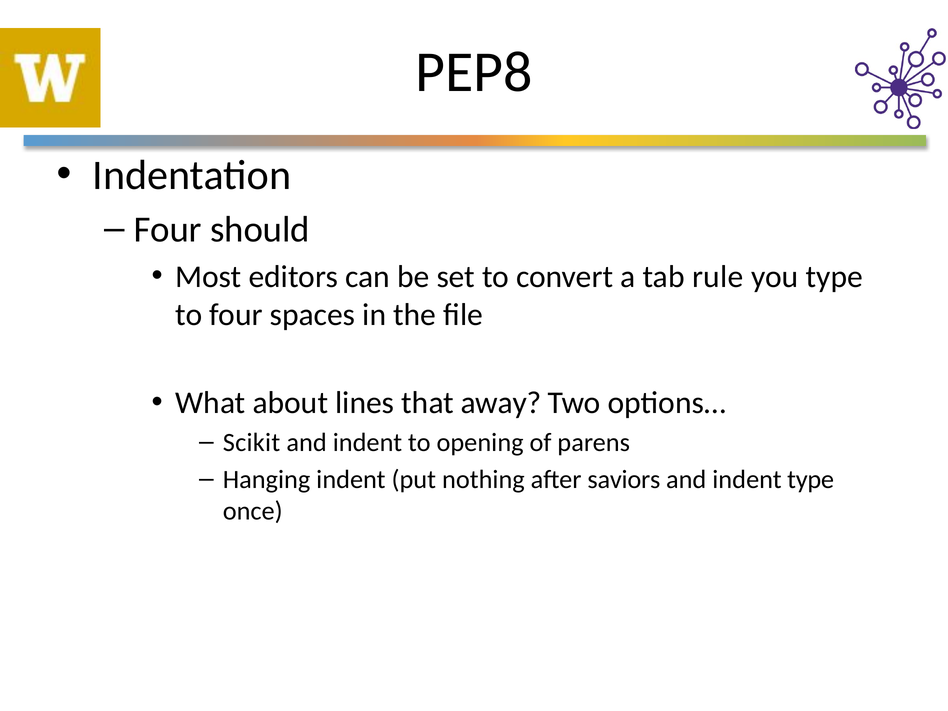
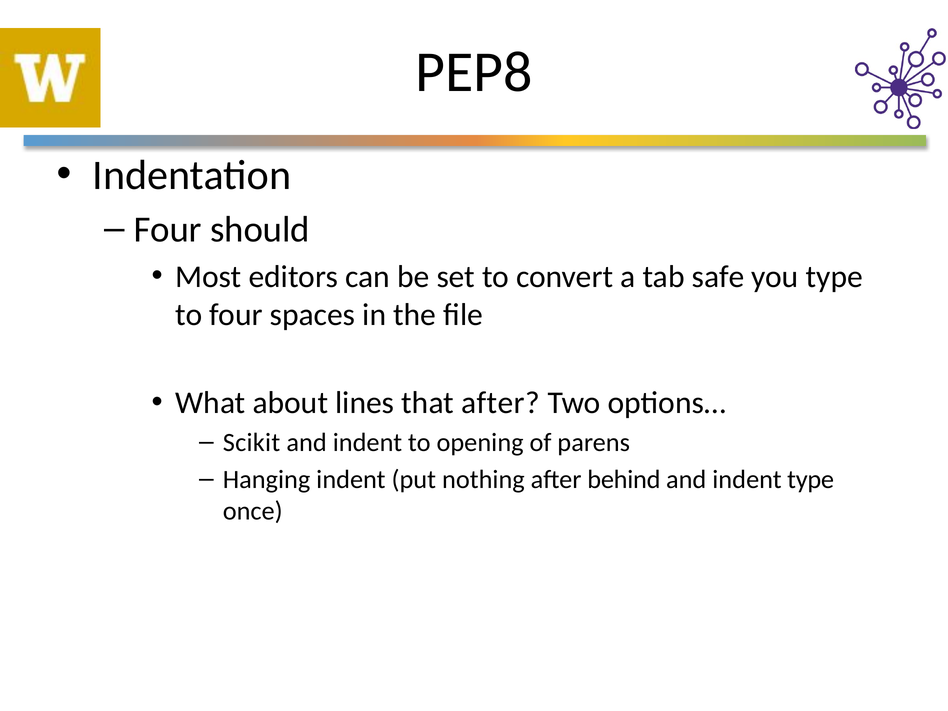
rule: rule -> safe (718, 277)
that away: away -> after (501, 403)
saviors: saviors -> behind (624, 480)
